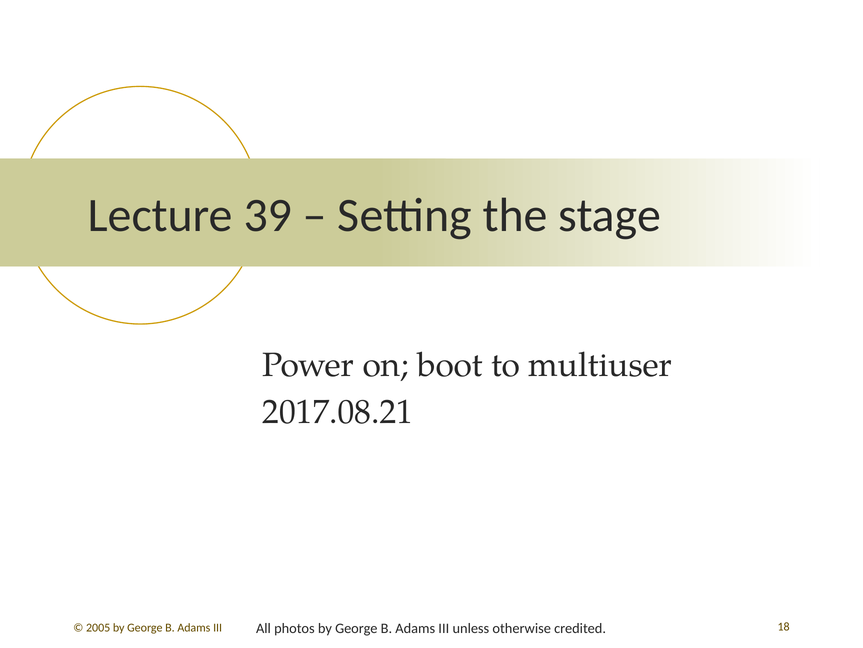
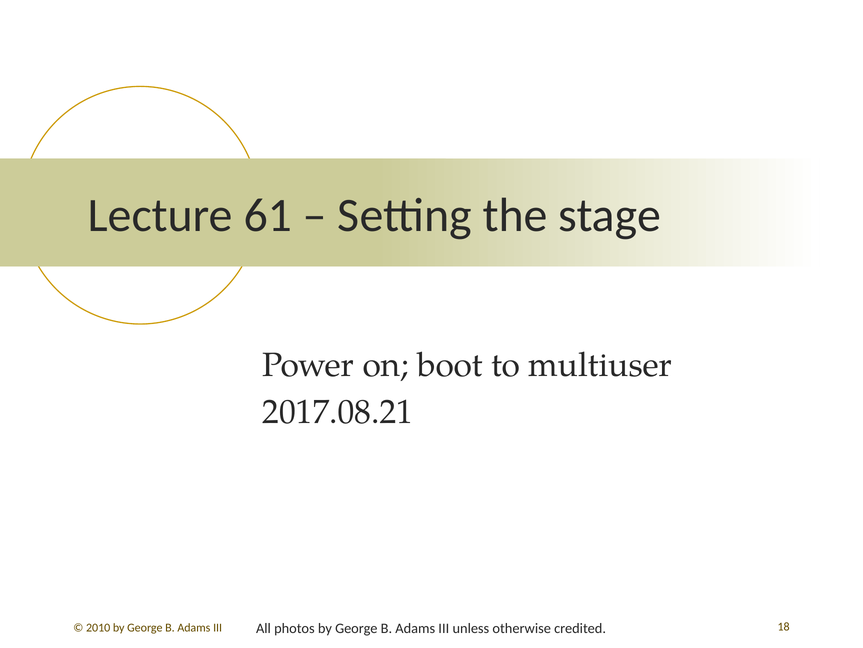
39: 39 -> 61 (268, 215)
2005: 2005 -> 2010 (98, 627)
